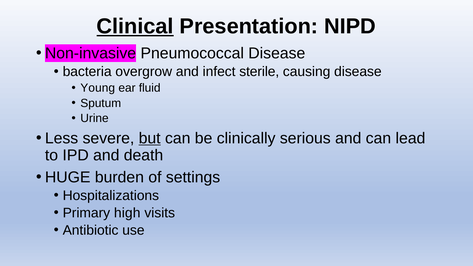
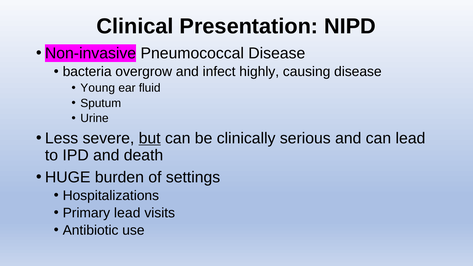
Clinical underline: present -> none (135, 26)
sterile: sterile -> highly (259, 72)
Primary high: high -> lead (127, 213)
